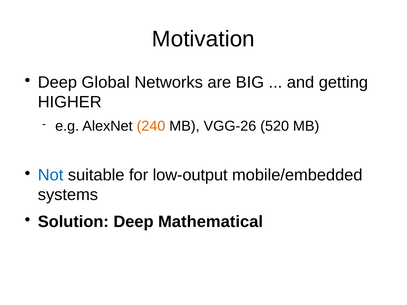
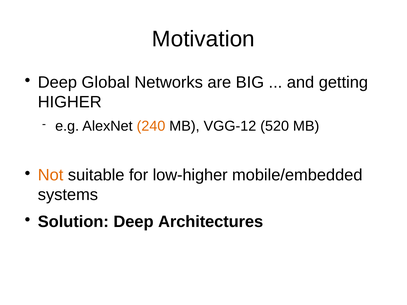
VGG-26: VGG-26 -> VGG-12 (230, 126)
Not colour: blue -> orange (51, 175)
low-output: low-output -> low-higher (190, 175)
Mathematical: Mathematical -> Architectures (211, 222)
